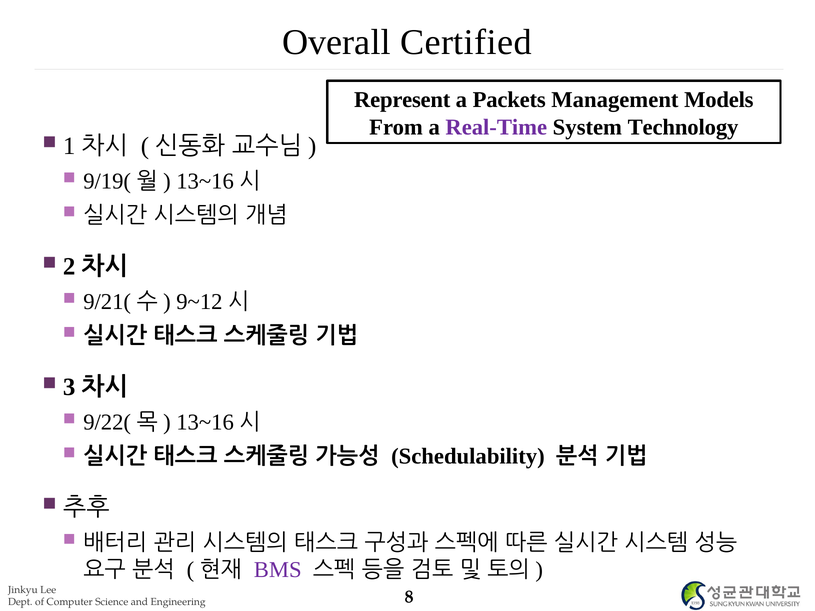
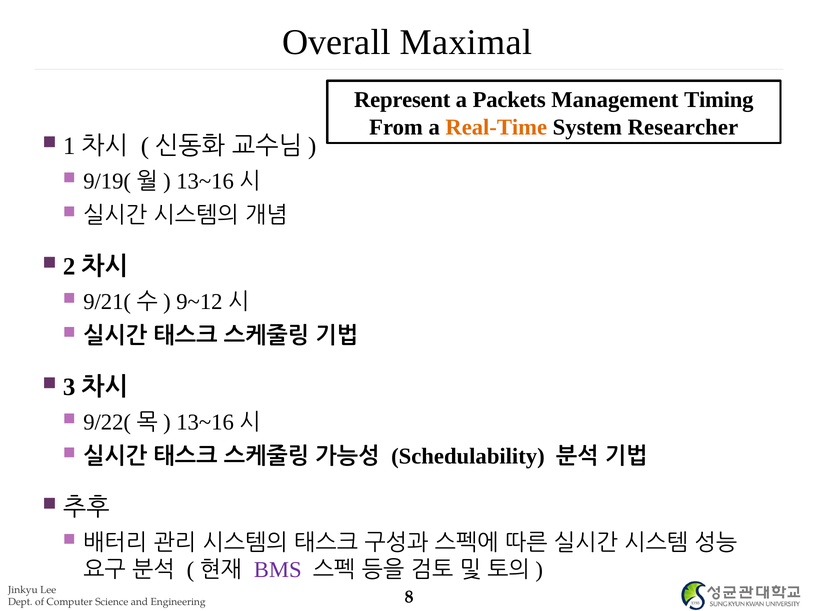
Certified: Certified -> Maximal (466, 42)
Models: Models -> Timing (719, 100)
Real-Time colour: purple -> orange (496, 127)
Technology: Technology -> Researcher (683, 127)
